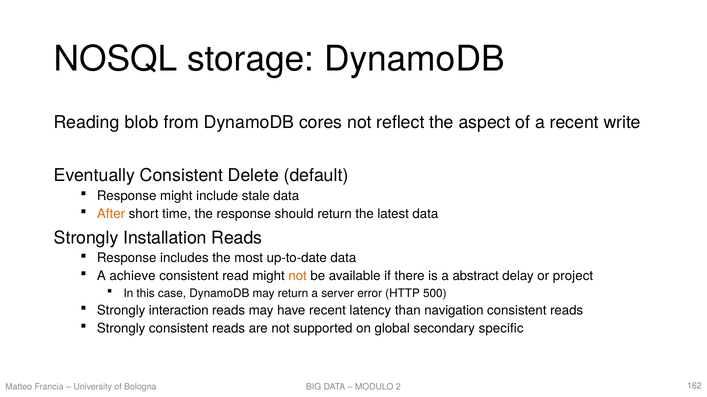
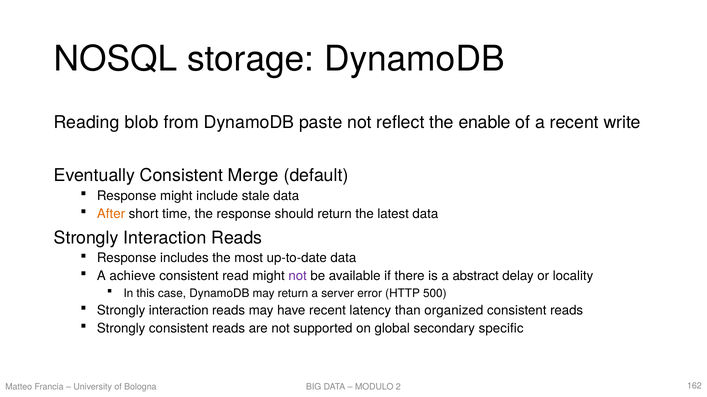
cores: cores -> paste (321, 123)
aspect: aspect -> enable (485, 123)
Delete: Delete -> Merge (253, 176)
Installation: Installation -> Interaction (165, 238)
not colour: orange -> purple (298, 277)
project: project -> locality (573, 277)
navigation: navigation -> organized (454, 311)
